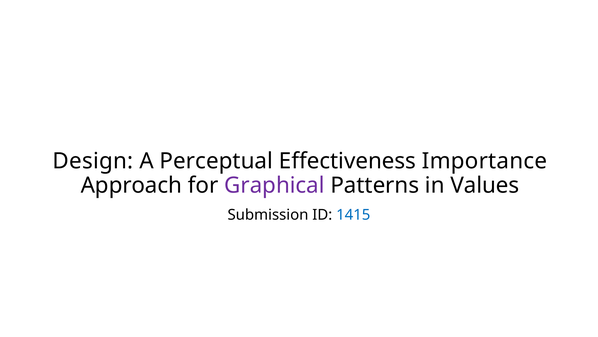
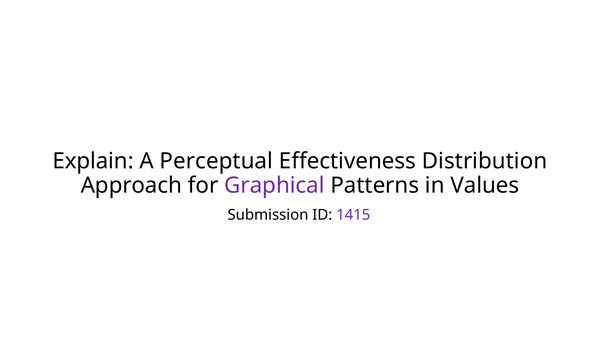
Design: Design -> Explain (93, 161)
Importance: Importance -> Distribution (485, 161)
1415 colour: blue -> purple (353, 214)
